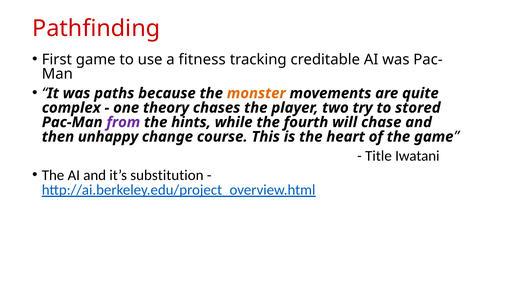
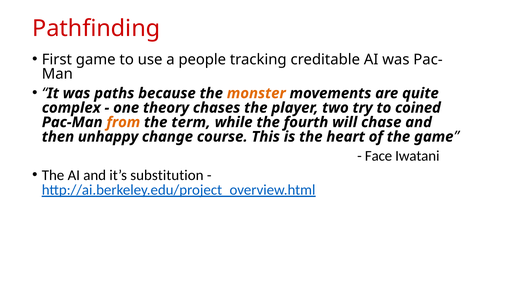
fitness: fitness -> people (202, 60)
stored: stored -> coined (418, 108)
from colour: purple -> orange (123, 122)
hints: hints -> term (191, 122)
Title: Title -> Face (379, 156)
